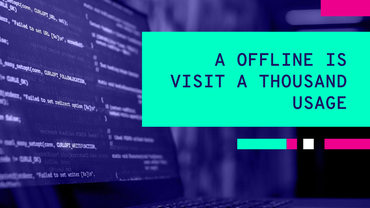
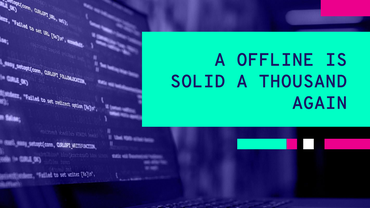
VISIT: VISIT -> SOLID (198, 81)
USAGE: USAGE -> AGAIN (320, 103)
